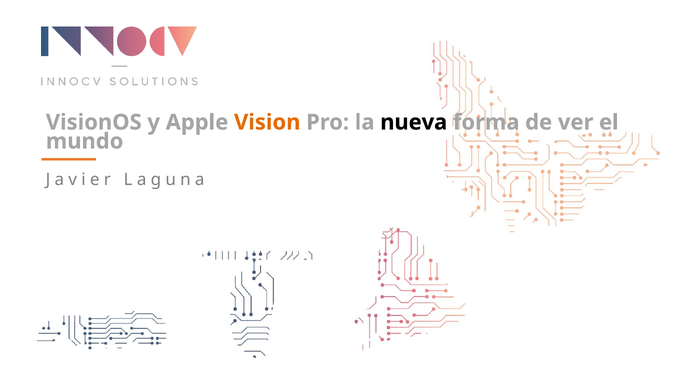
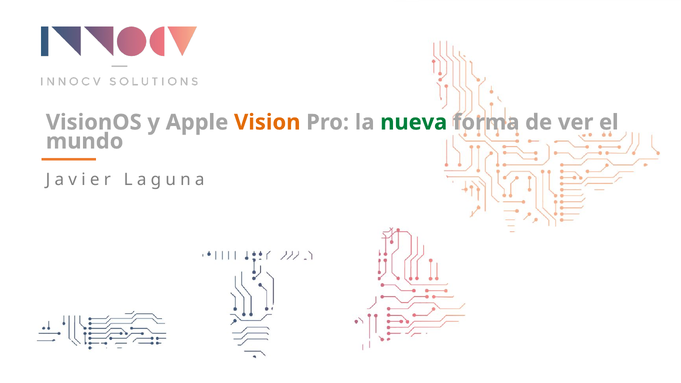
nueva colour: black -> green (414, 122)
